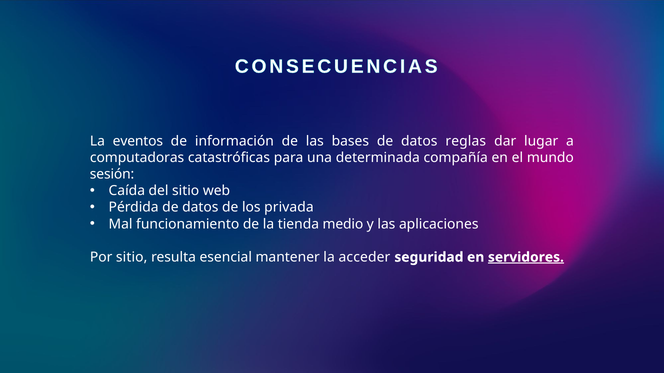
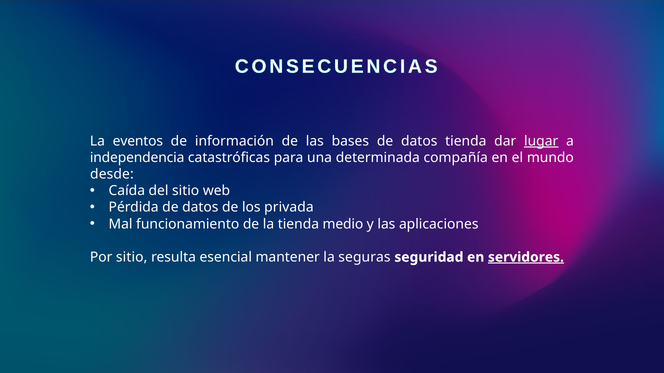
datos reglas: reglas -> tienda (466, 141)
lugar underline: none -> present (541, 141)
computadoras: computadoras -> independencia (137, 158)
sesión: sesión -> desde (112, 174)
acceder: acceder -> seguras (364, 258)
